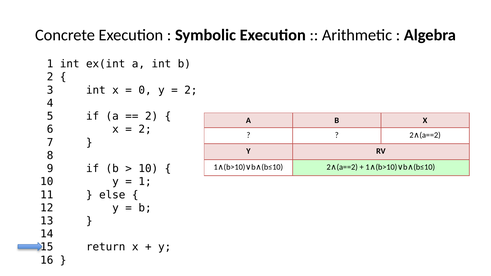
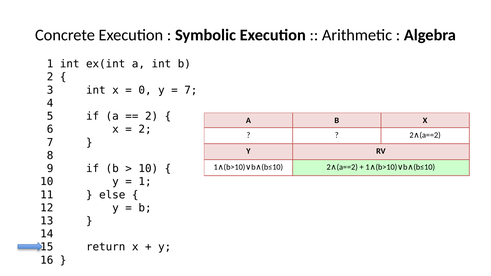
2: 2 -> 7 (191, 90)
